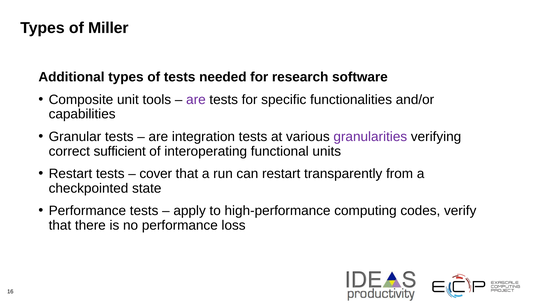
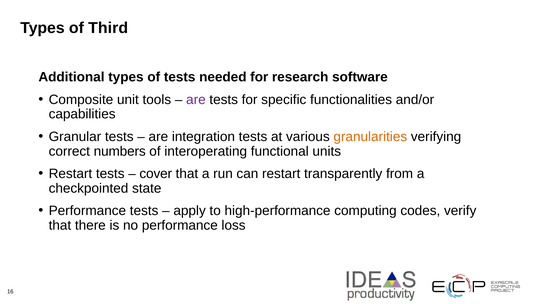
Miller: Miller -> Third (108, 28)
granularities colour: purple -> orange (370, 137)
sufficient: sufficient -> numbers (120, 151)
